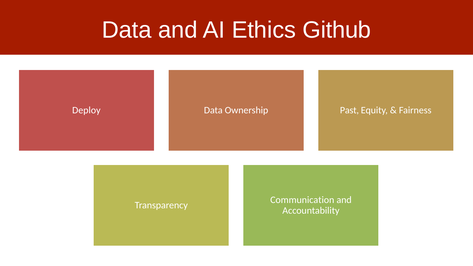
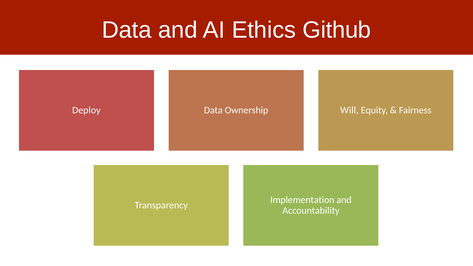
Past: Past -> Will (349, 110)
Communication: Communication -> Implementation (302, 200)
